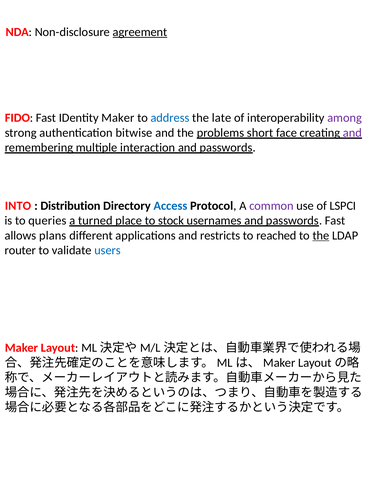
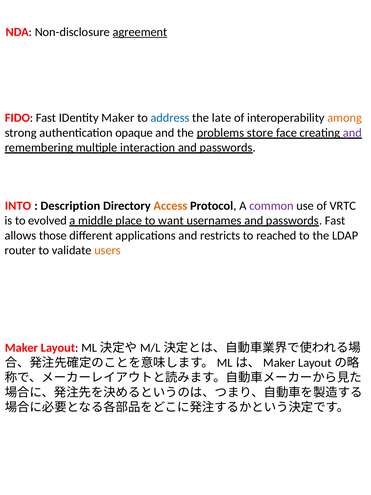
among colour: purple -> orange (345, 118)
bitwise: bitwise -> opaque (134, 133)
short: short -> store (260, 133)
Distribution: Distribution -> Description (70, 206)
Access colour: blue -> orange (170, 206)
LSPCI: LSPCI -> VRTC (343, 206)
queries: queries -> evolved (47, 220)
turned: turned -> middle (95, 220)
stock: stock -> want (171, 220)
plans: plans -> those (53, 235)
the underline: present -> none (321, 235)
users colour: blue -> orange (108, 250)
